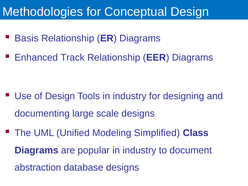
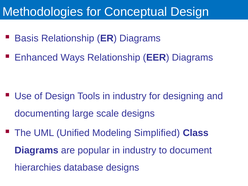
Track: Track -> Ways (73, 58)
abstraction: abstraction -> hierarchies (38, 168)
